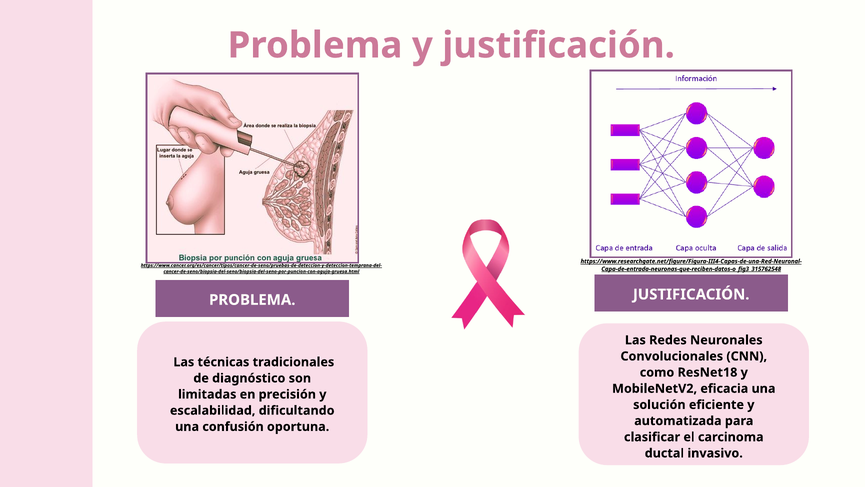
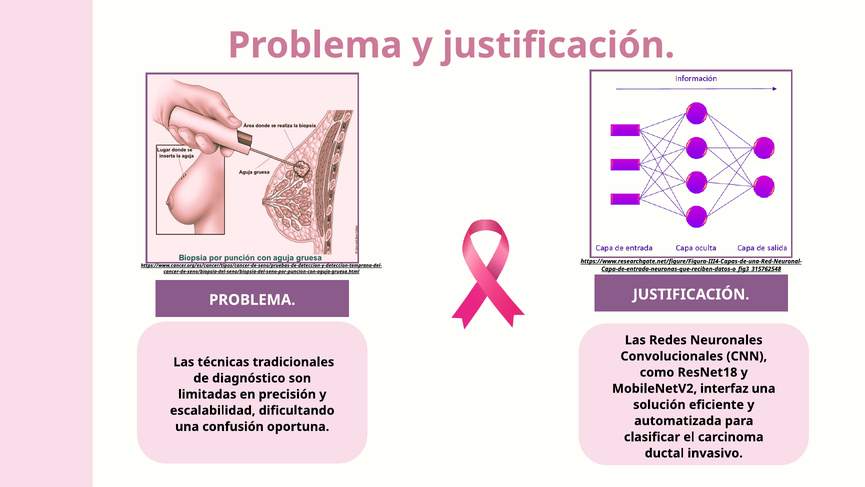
eficacia: eficacia -> interfaz (724, 388)
